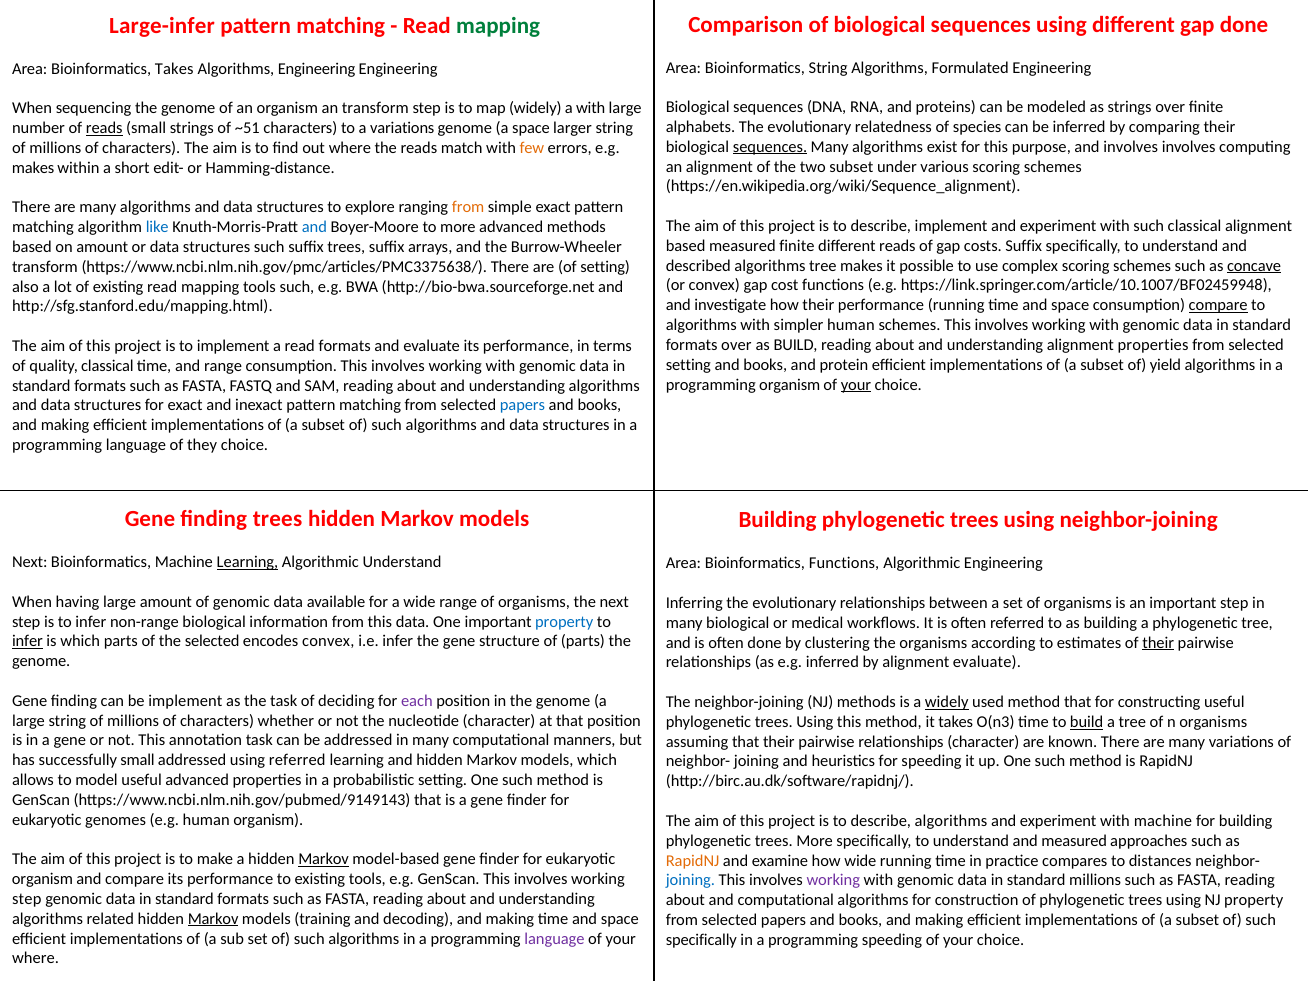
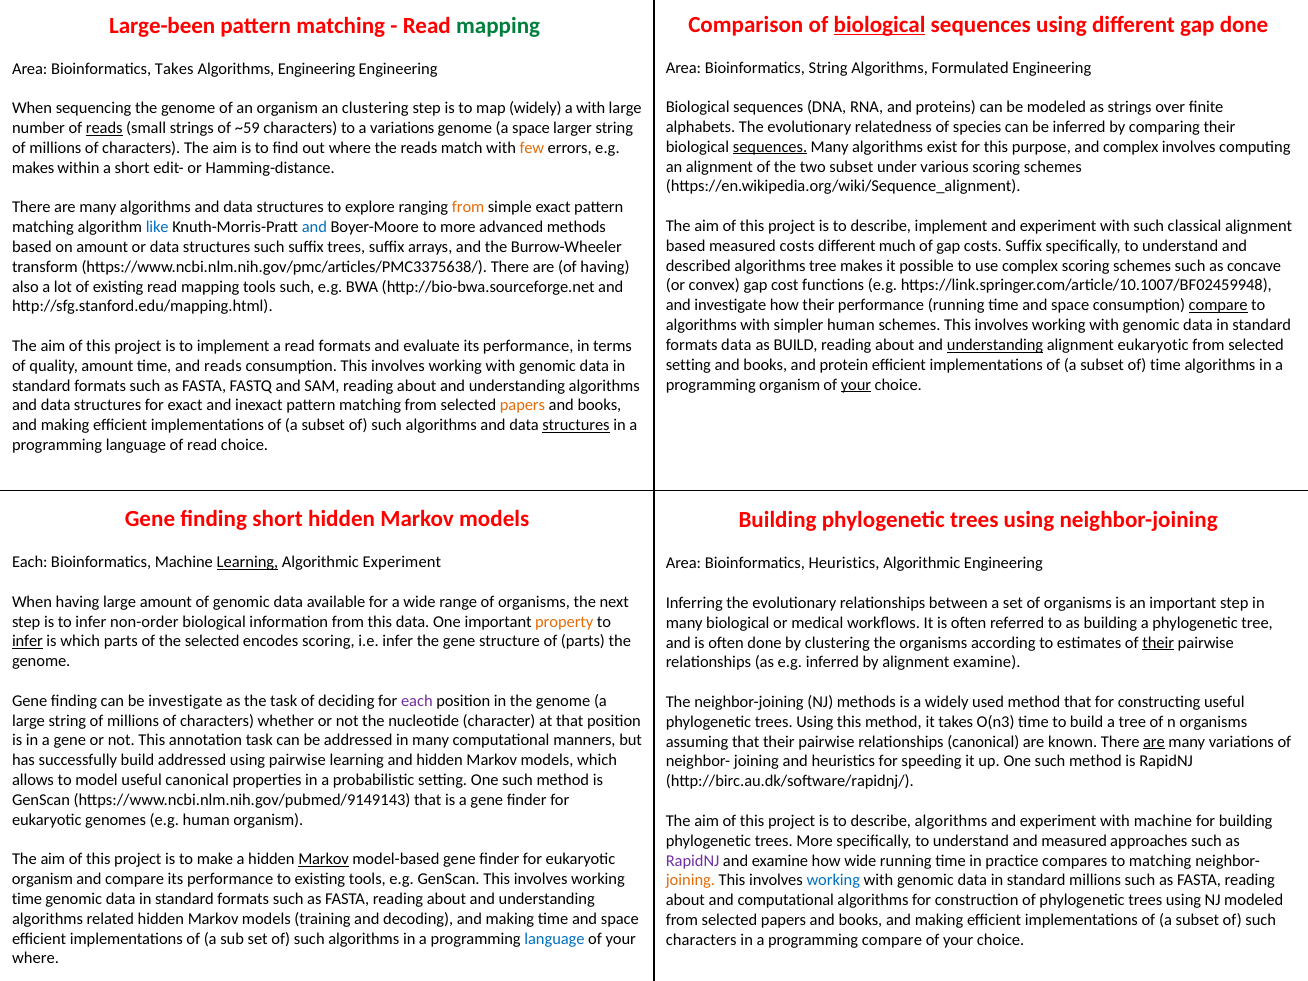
biological underline: none -> present (880, 25)
Large-infer: Large-infer -> Large-been (162, 26)
an transform: transform -> clustering (375, 108)
~51: ~51 -> ~59 (247, 128)
and involves: involves -> complex (1131, 147)
measured finite: finite -> costs (797, 246)
different reads: reads -> much (897, 246)
concave underline: present -> none (1254, 266)
of setting: setting -> having (605, 267)
formats over: over -> data (736, 345)
understanding underline: none -> present (995, 345)
alignment properties: properties -> eukaryotic (1153, 345)
of yield: yield -> time (1165, 365)
quality classical: classical -> amount (107, 366)
and range: range -> reads (223, 366)
papers colour: blue -> orange (522, 405)
structures underline: none -> present (576, 425)
of they: they -> read (202, 445)
finding trees: trees -> short (278, 519)
Next: Next -> Each (30, 562)
Algorithmic Understand: Understand -> Experiment (402, 562)
Bioinformatics Functions: Functions -> Heuristics (844, 563)
non-range: non-range -> non-order (144, 622)
property colour: blue -> orange (564, 622)
encodes convex: convex -> scoring (328, 641)
alignment evaluate: evaluate -> examine (987, 662)
be implement: implement -> investigate (185, 701)
widely underline: present -> none (947, 702)
build underline: present -> none (1087, 722)
relationships character: character -> canonical (983, 742)
are underline: none -> present (1154, 742)
successfully small: small -> build (137, 760)
using referred: referred -> pairwise (297, 760)
useful advanced: advanced -> canonical (197, 780)
RapidNJ colour: orange -> purple (693, 860)
to distances: distances -> matching (1160, 860)
joining colour: blue -> orange (690, 880)
working colour: purple -> blue (833, 880)
step: step -> time (27, 899)
NJ property: property -> modeled (1254, 900)
Markov underline: present -> none (213, 919)
language colour: purple -> blue (554, 938)
specifically: specifically -> characters (701, 940)
programming speeding: speeding -> compare (892, 940)
